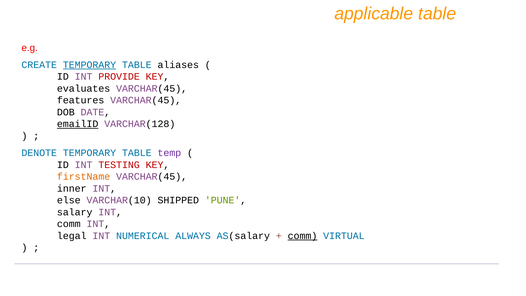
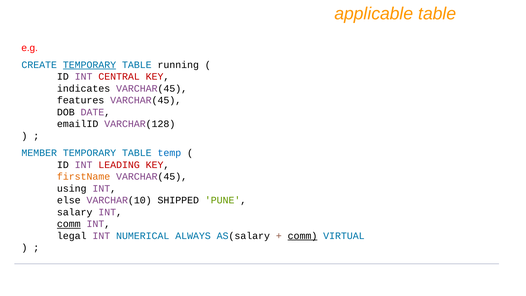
aliases: aliases -> running (178, 65)
PROVIDE: PROVIDE -> CENTRAL (119, 77)
evaluates: evaluates -> indicates (84, 88)
emailID underline: present -> none (78, 124)
DENOTE: DENOTE -> MEMBER (39, 153)
temp colour: purple -> blue (169, 153)
TESTING: TESTING -> LEADING (119, 165)
inner: inner -> using (72, 188)
comm underline: none -> present (69, 224)
